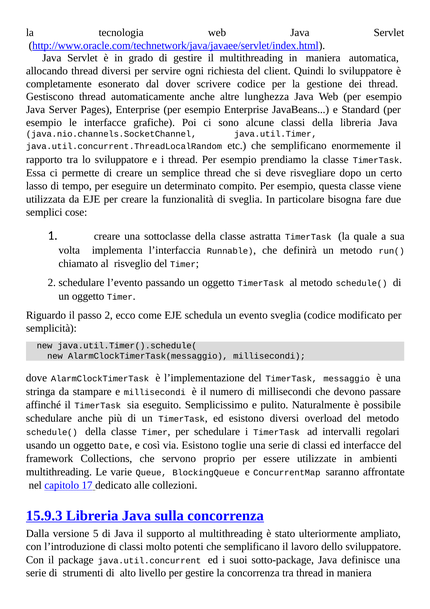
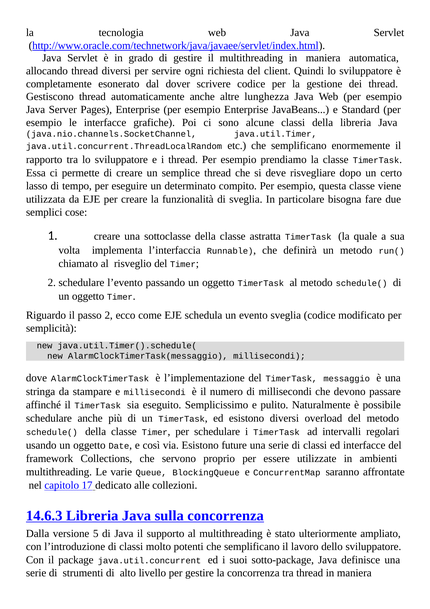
toglie: toglie -> future (234, 445)
15.9.3: 15.9.3 -> 14.6.3 (44, 515)
